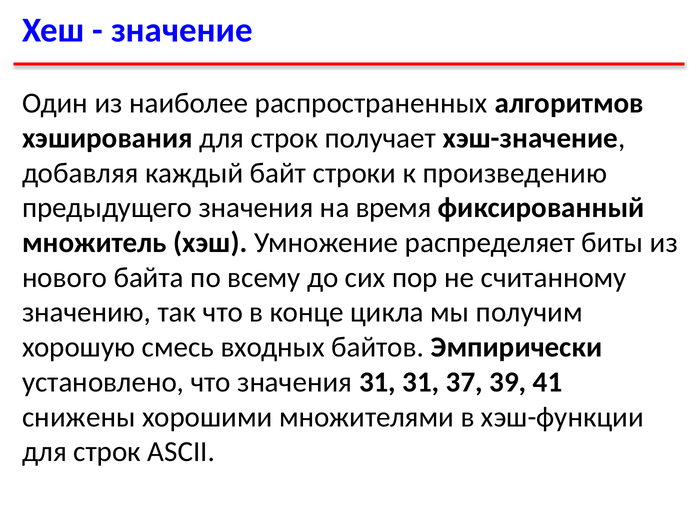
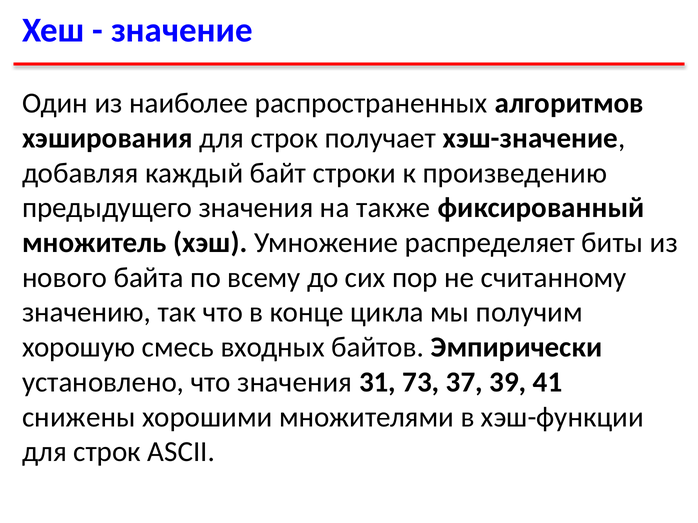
время: время -> также (393, 208)
31 31: 31 -> 73 (421, 382)
